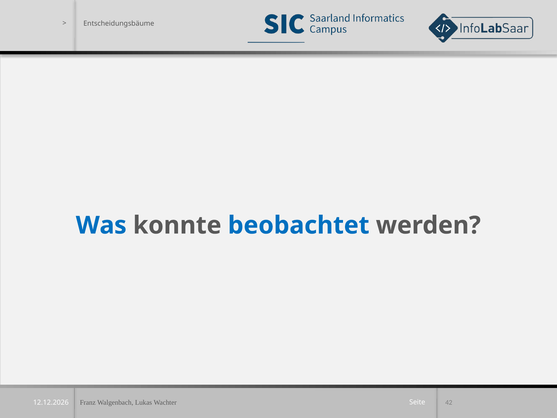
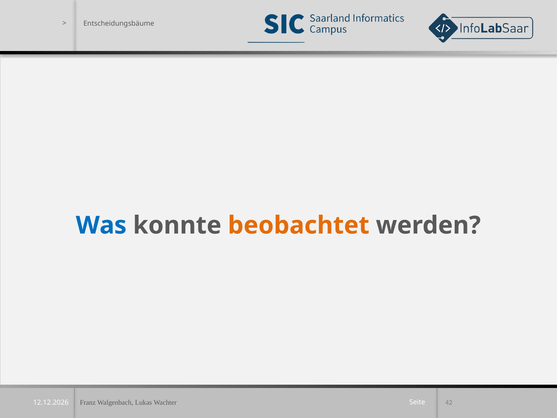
beobachtet colour: blue -> orange (299, 225)
